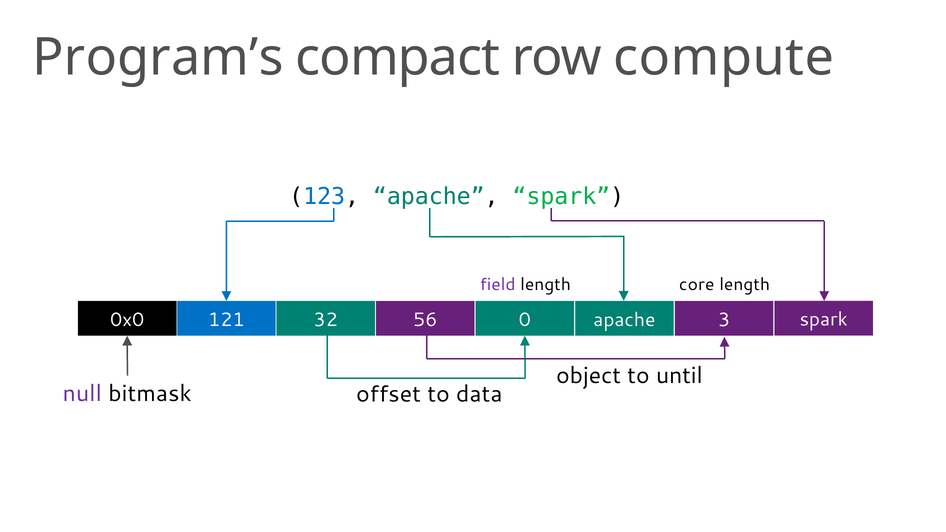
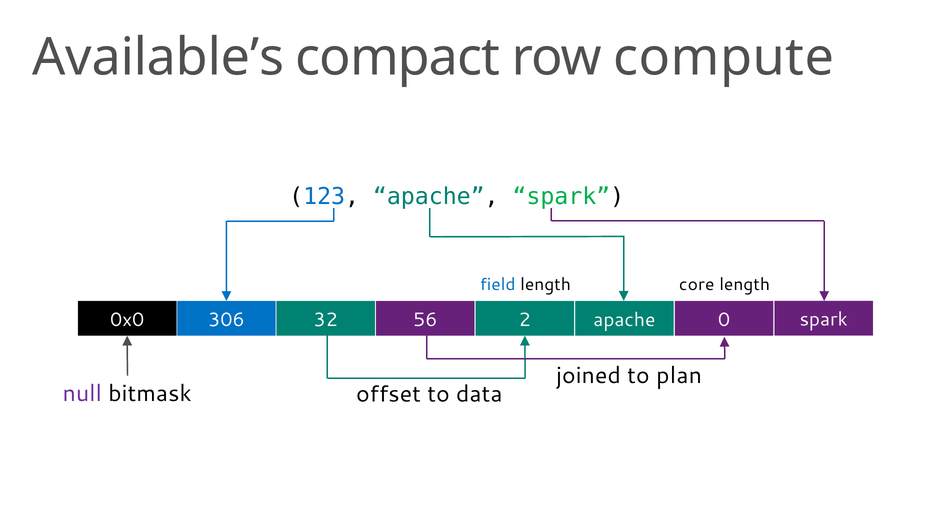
Program’s: Program’s -> Available’s (158, 57)
field colour: purple -> blue (498, 285)
121: 121 -> 306 (226, 320)
0: 0 -> 2 (525, 320)
3: 3 -> 0 (724, 320)
object: object -> joined (588, 376)
until: until -> plan (679, 376)
